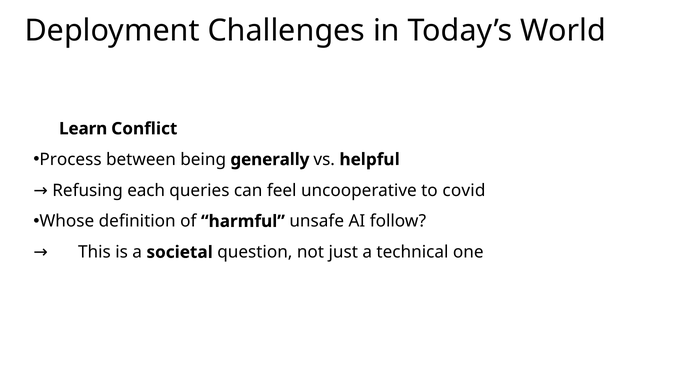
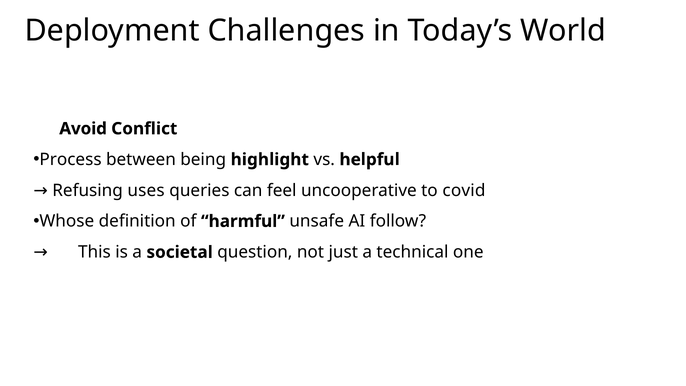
Learn: Learn -> Avoid (83, 129)
generally: generally -> highlight (270, 159)
each: each -> uses (146, 190)
